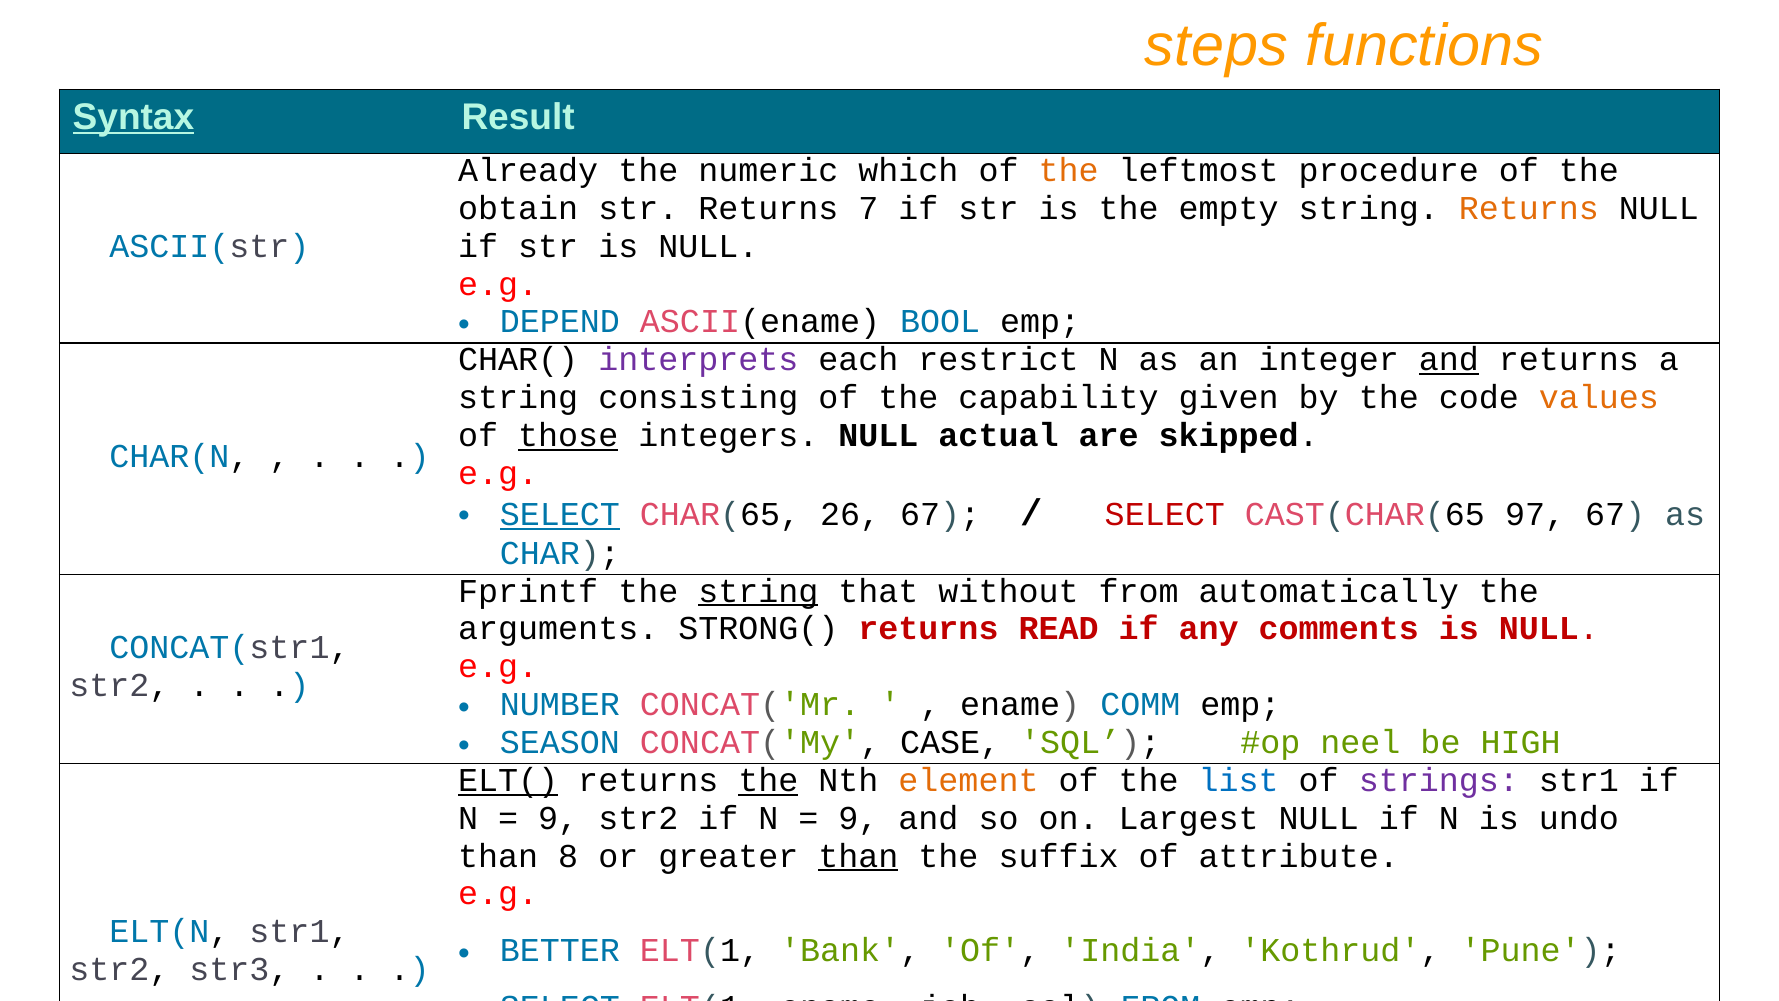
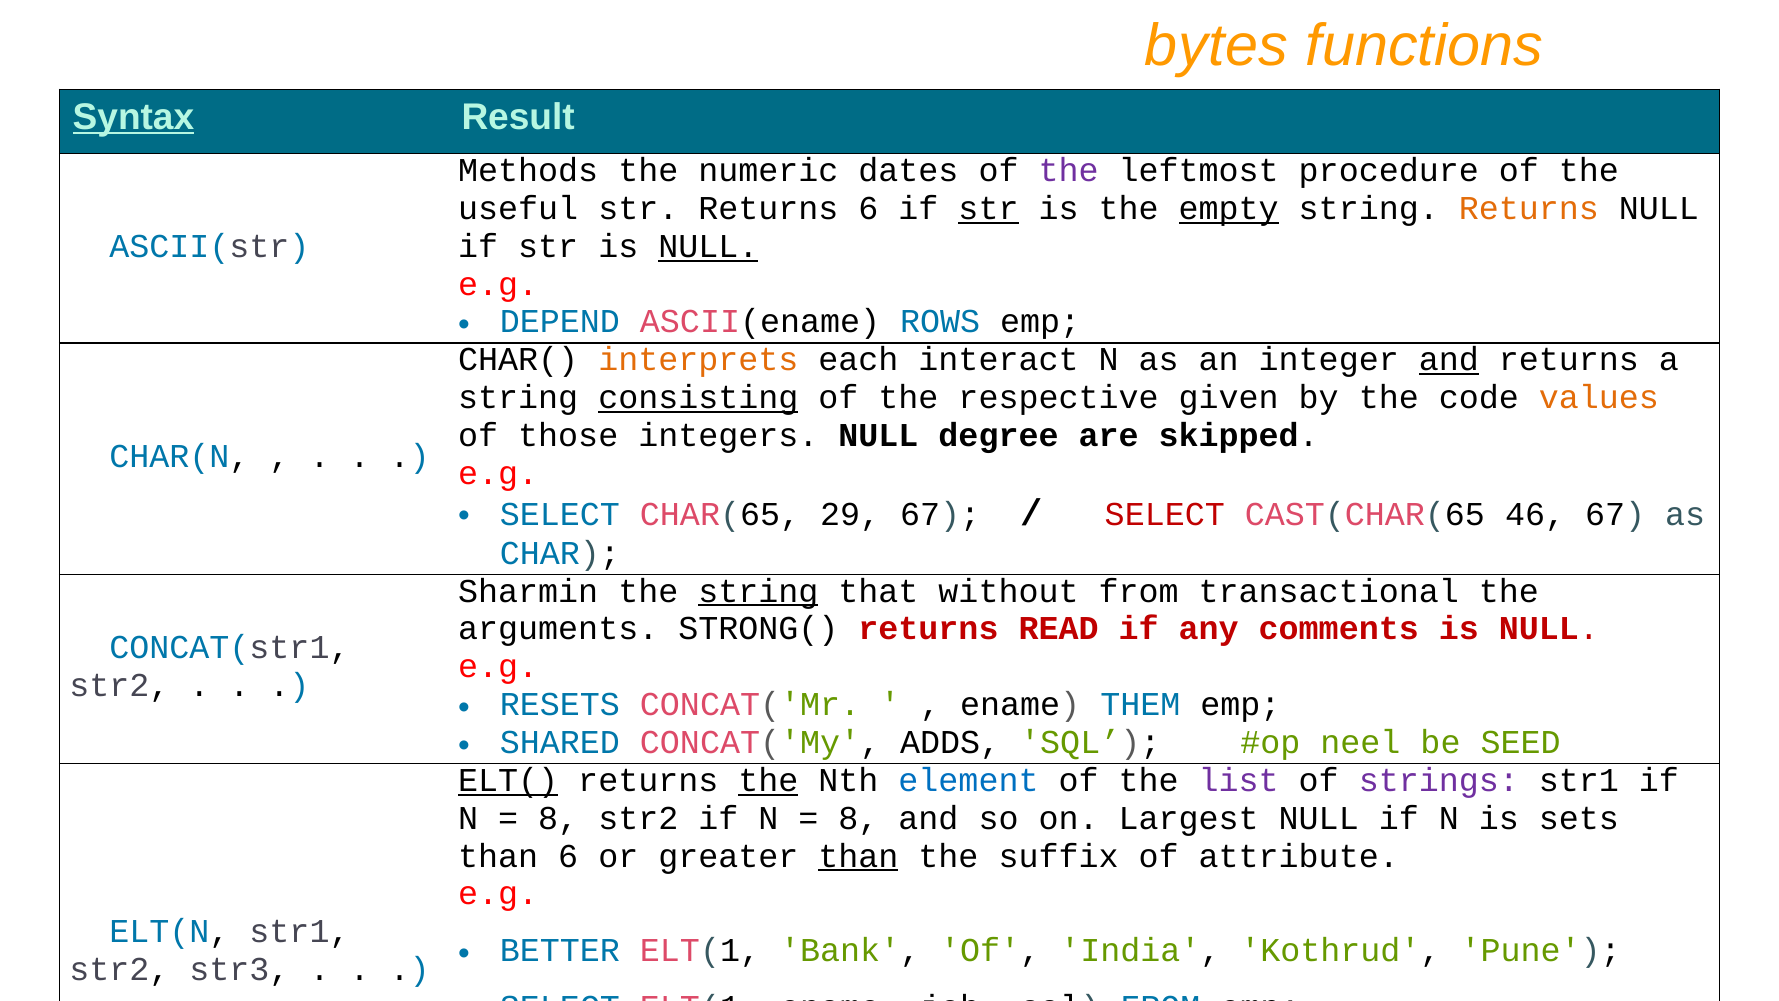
steps: steps -> bytes (1216, 46)
Already: Already -> Methods (528, 171)
which: which -> dates (908, 171)
the colour: orange -> purple (1069, 171)
obtain: obtain -> useful (518, 208)
Returns 7: 7 -> 6 (868, 208)
str underline: none -> present (989, 208)
empty underline: none -> present (1229, 208)
NULL underline: none -> present (708, 246)
BOOL: BOOL -> ROWS (940, 322)
interprets colour: purple -> orange (698, 360)
restrict: restrict -> interact (999, 360)
consisting underline: none -> present (698, 398)
capability: capability -> respective (1059, 398)
those underline: present -> none (568, 435)
actual: actual -> degree (999, 435)
SELECT underline: present -> none (560, 514)
26: 26 -> 29 (850, 514)
97: 97 -> 46 (1535, 514)
Fprintf: Fprintf -> Sharmin (528, 591)
automatically: automatically -> transactional (1329, 591)
NUMBER: NUMBER -> RESETS (560, 704)
COMM: COMM -> THEM (1140, 704)
SEASON: SEASON -> SHARED (560, 742)
CASE: CASE -> ADDS (950, 742)
HIGH: HIGH -> SEED (1521, 742)
element colour: orange -> blue (969, 780)
list colour: blue -> purple (1239, 780)
9: 9 -> 8 (558, 818)
9: 9 -> 8 (858, 818)
undo: undo -> sets (1579, 818)
than 8: 8 -> 6 (568, 856)
